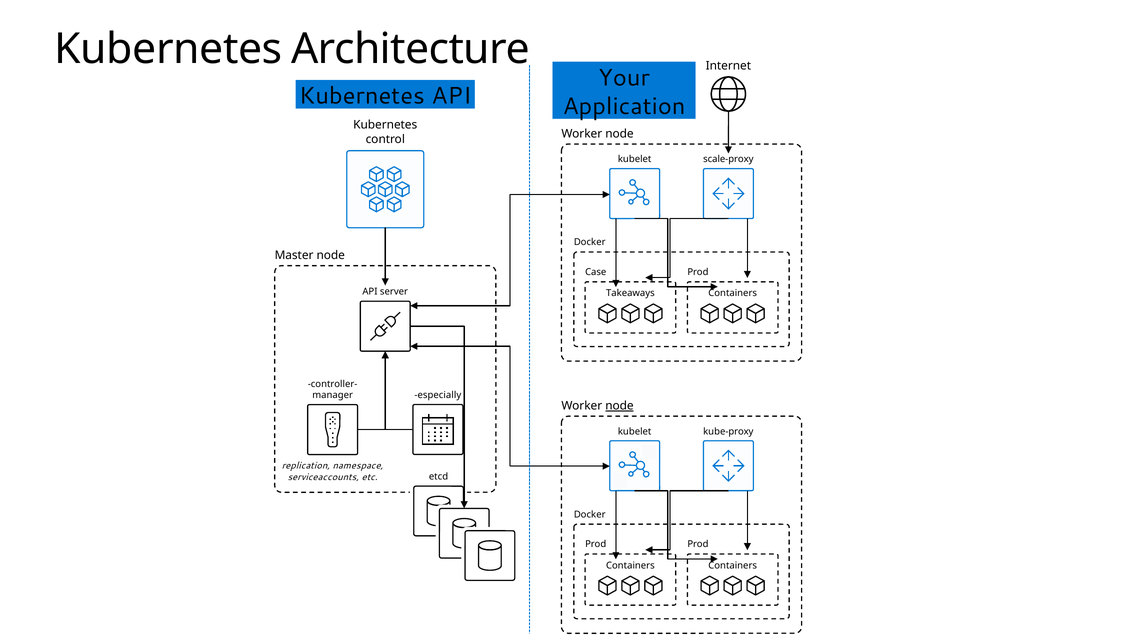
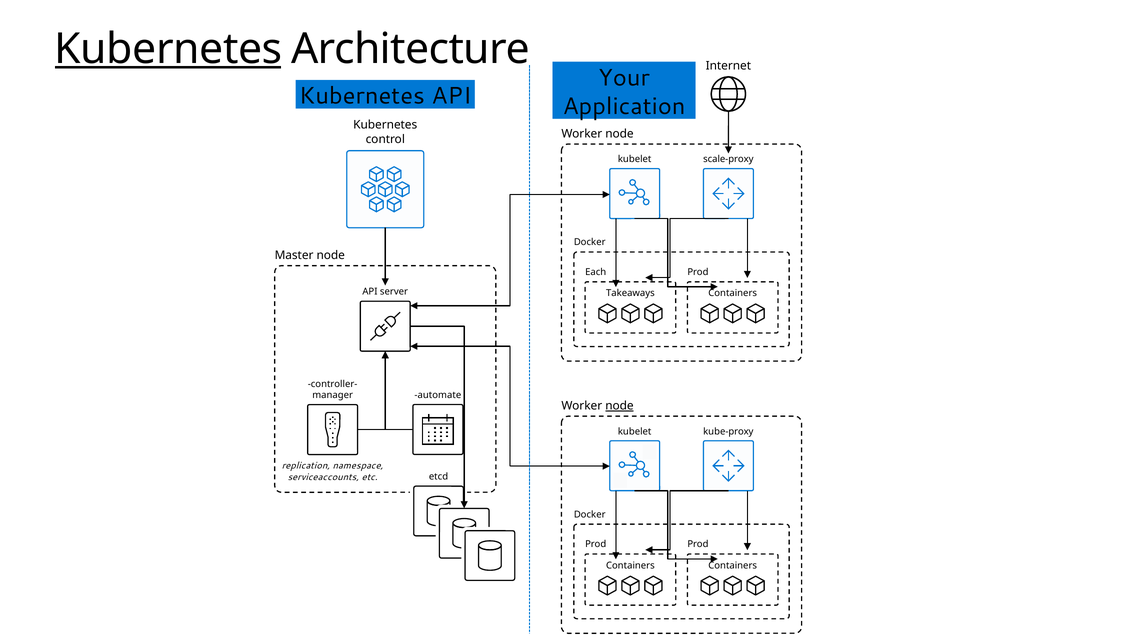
Kubernetes underline: none -> present (168, 49)
Case: Case -> Each (596, 272)
especially: especially -> automate (438, 395)
